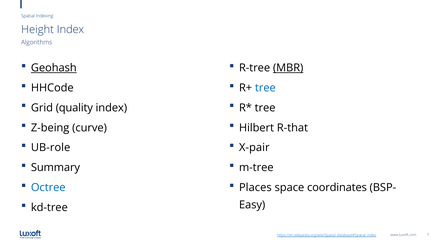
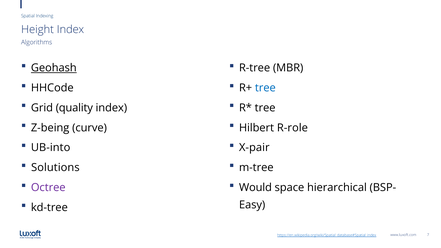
MBR underline: present -> none (288, 68)
R-that: R-that -> R-role (292, 128)
UB-role: UB-role -> UB-into (51, 148)
Summary: Summary -> Solutions (55, 168)
Octree colour: blue -> purple (48, 188)
Places: Places -> Would (255, 188)
coordinates: coordinates -> hierarchical (337, 188)
